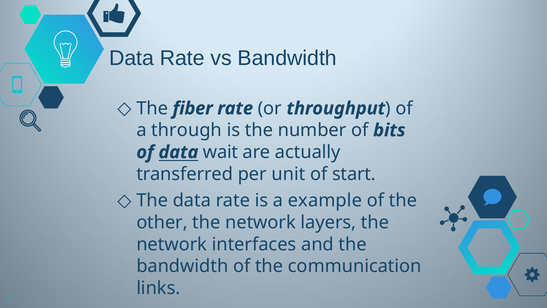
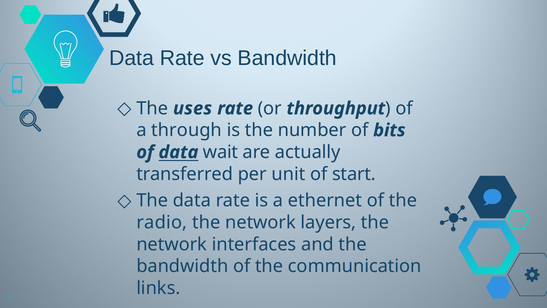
fiber: fiber -> uses (193, 108)
example: example -> ethernet (325, 200)
other: other -> radio (162, 222)
